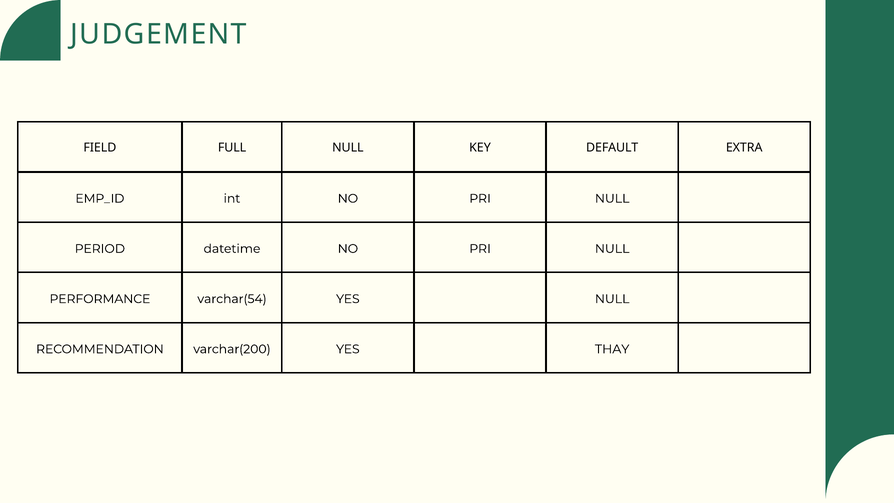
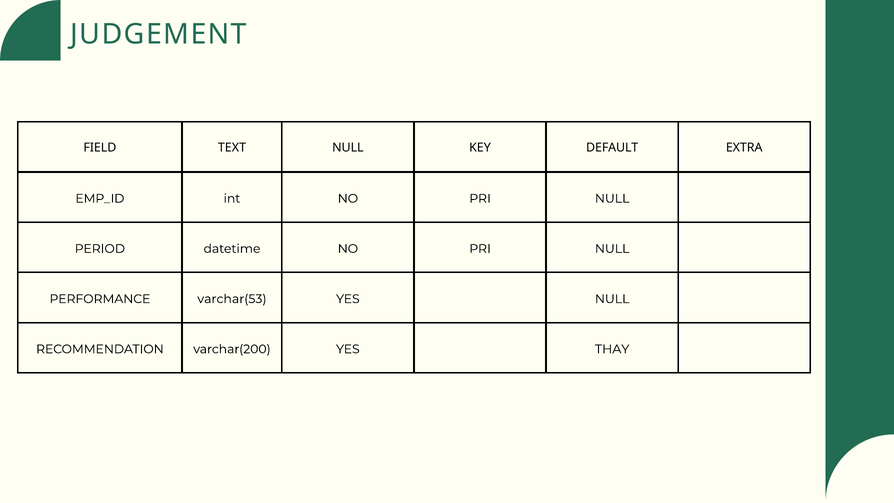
FULL: FULL -> TEXT (232, 148)
varchar(54: varchar(54 -> varchar(53 (232, 299)
